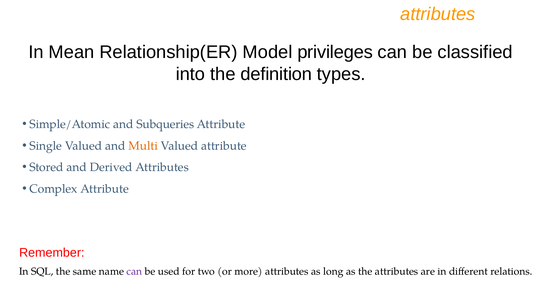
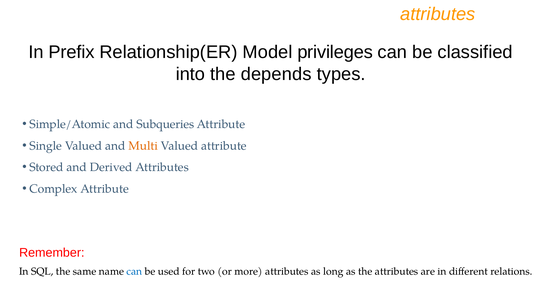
Mean: Mean -> Prefix (72, 52)
definition: definition -> depends (276, 74)
can colour: purple -> blue (134, 272)
